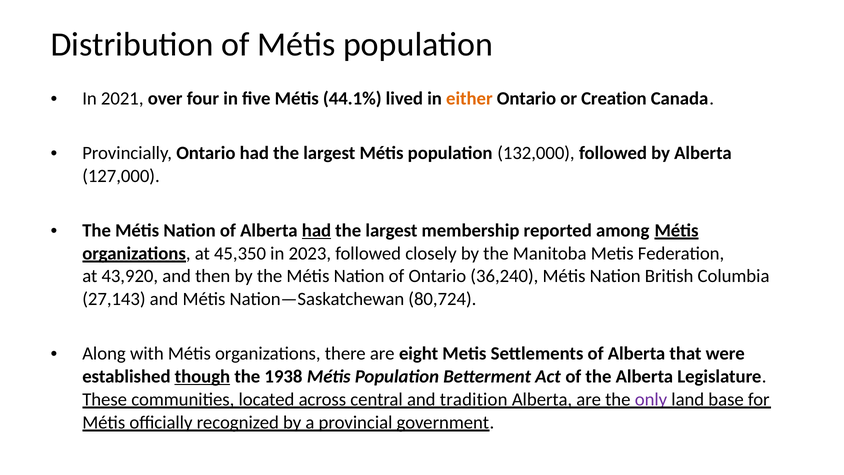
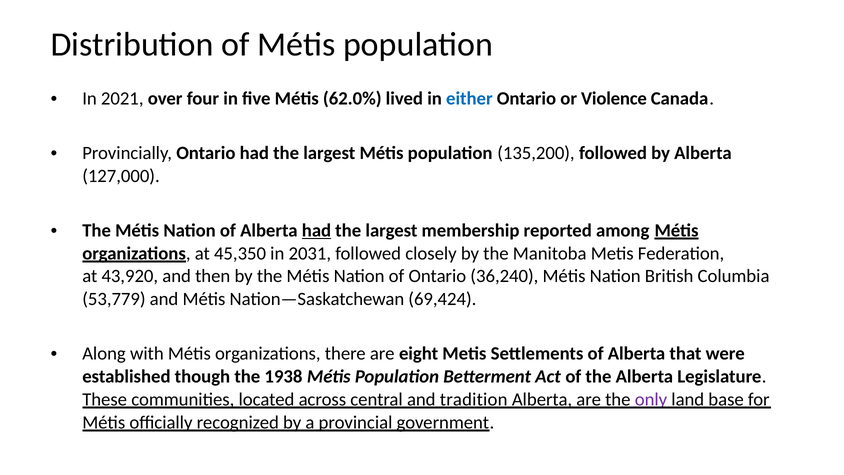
44.1%: 44.1% -> 62.0% (352, 99)
either colour: orange -> blue (469, 99)
Creation: Creation -> Violence (614, 99)
132,000: 132,000 -> 135,200 (536, 153)
2023: 2023 -> 2031 (310, 253)
27,143: 27,143 -> 53,779 (114, 299)
80,724: 80,724 -> 69,424 (442, 299)
though underline: present -> none (202, 376)
